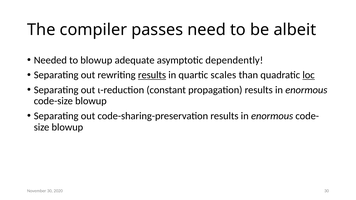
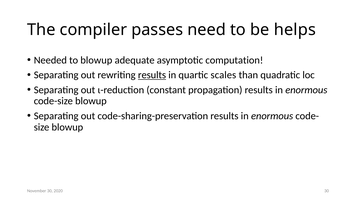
albeit: albeit -> helps (295, 30)
dependently: dependently -> computation (234, 60)
loc underline: present -> none (309, 75)
